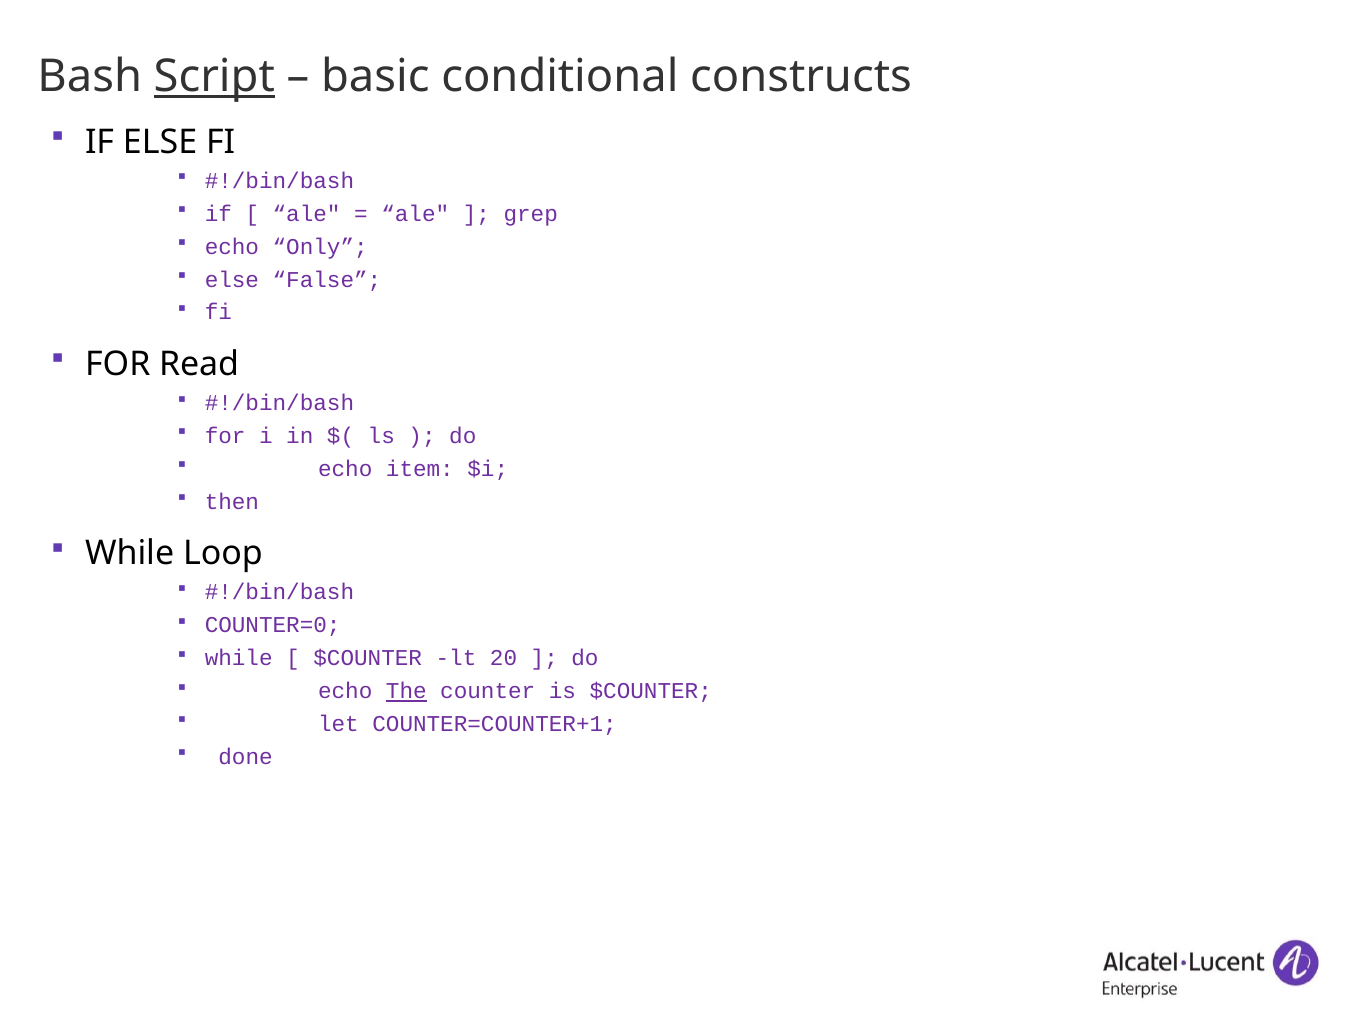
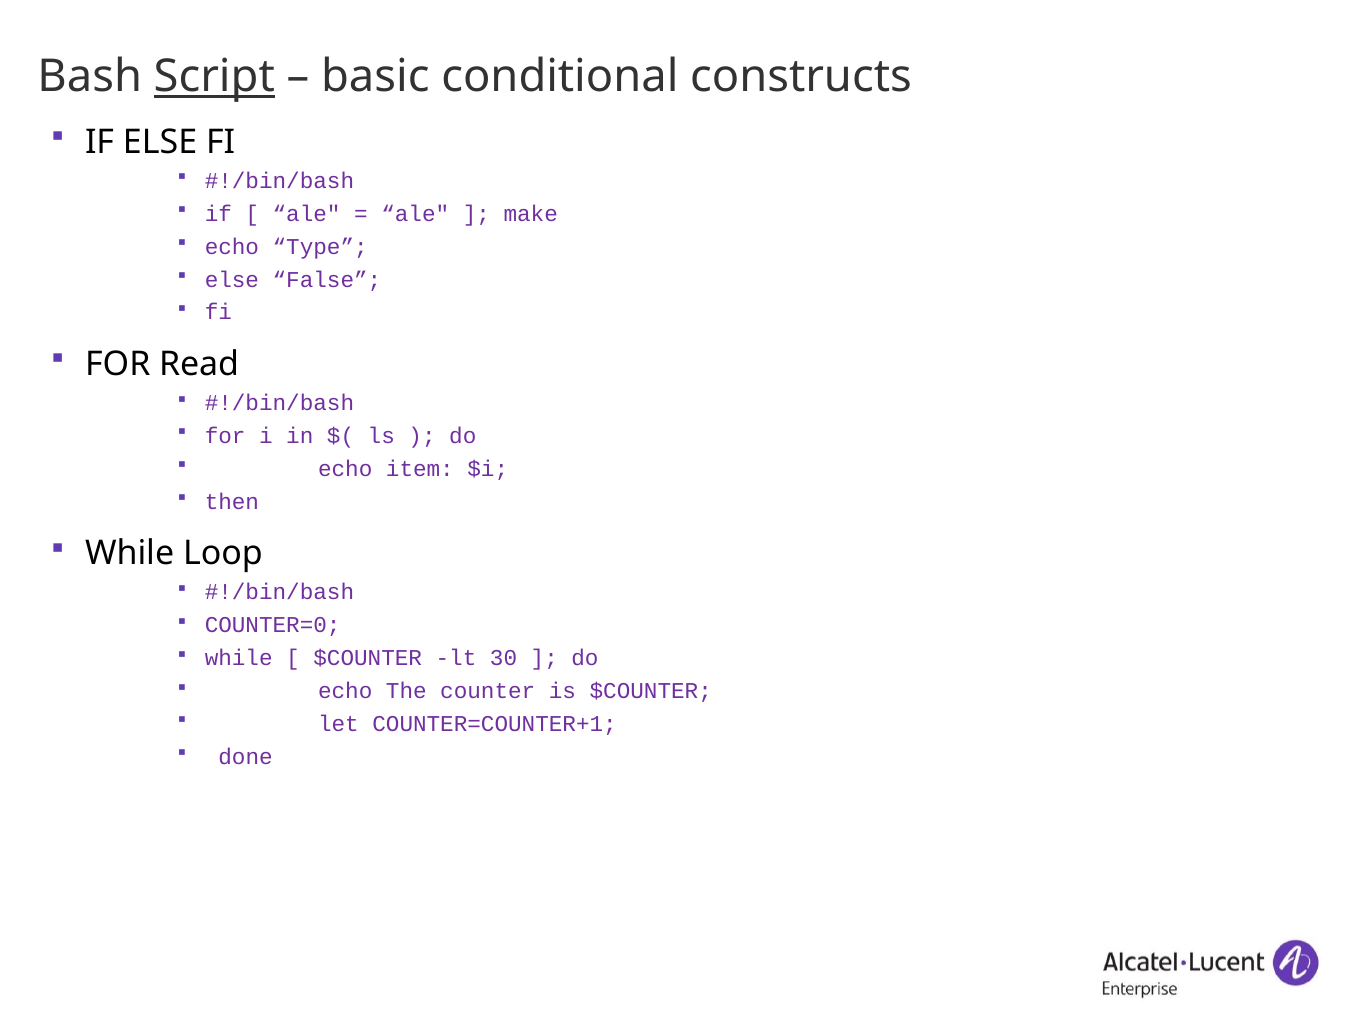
grep: grep -> make (531, 214)
Only: Only -> Type (320, 247)
20: 20 -> 30 (504, 658)
The underline: present -> none (406, 691)
